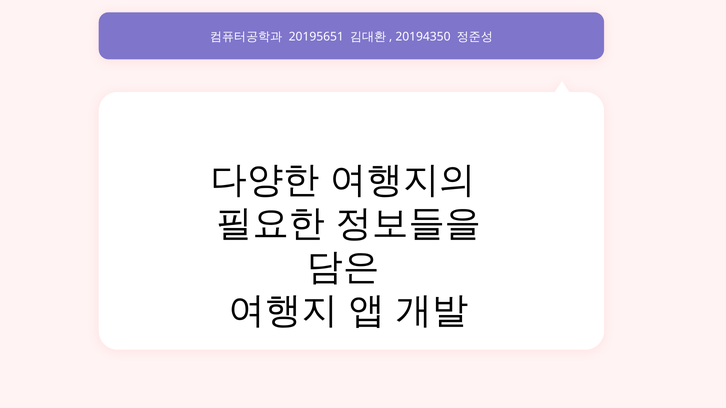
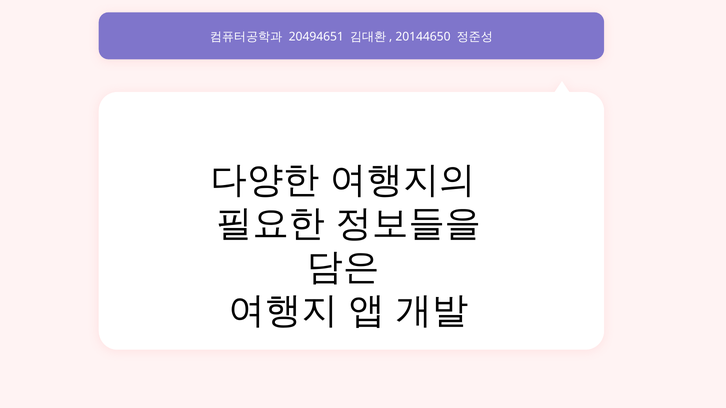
20195651: 20195651 -> 20494651 (316, 37)
20194350: 20194350 -> 20144650 (423, 37)
